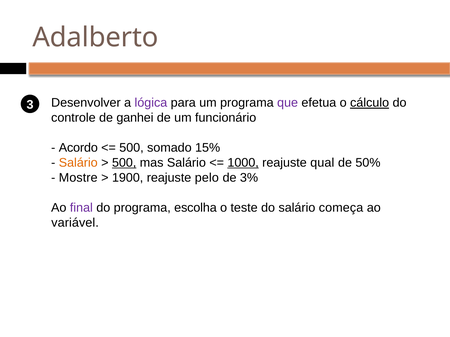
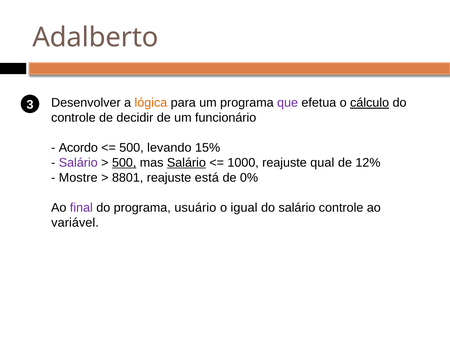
lógica colour: purple -> orange (151, 103)
ganhei: ganhei -> decidir (135, 118)
somado: somado -> levando (169, 148)
Salário colour: orange -> purple (78, 163)
Salário underline: none -> present (186, 163)
1000 underline: present -> none (243, 163)
50%: 50% -> 12% (368, 163)
1900: 1900 -> 8801 (128, 178)
pelo: pelo -> está (207, 178)
3%: 3% -> 0% (249, 178)
escolha: escolha -> usuário (195, 208)
teste: teste -> igual (244, 208)
salário começa: começa -> controle (341, 208)
